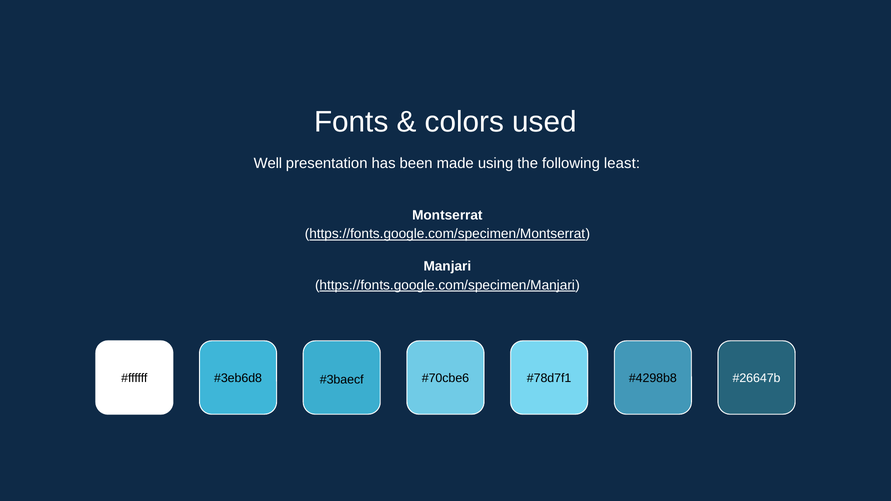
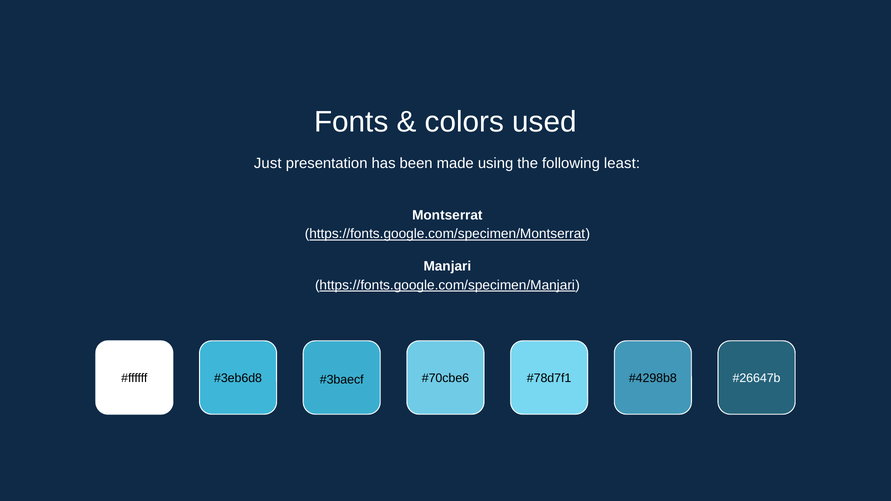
Well: Well -> Just (268, 164)
